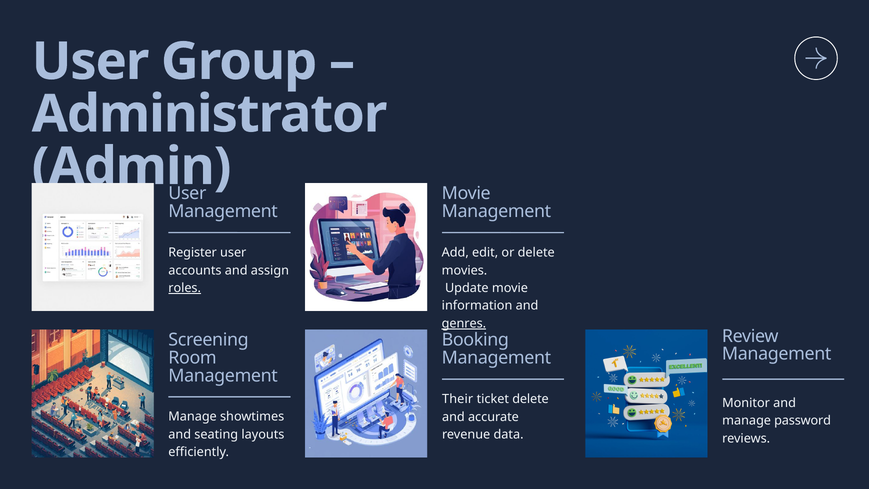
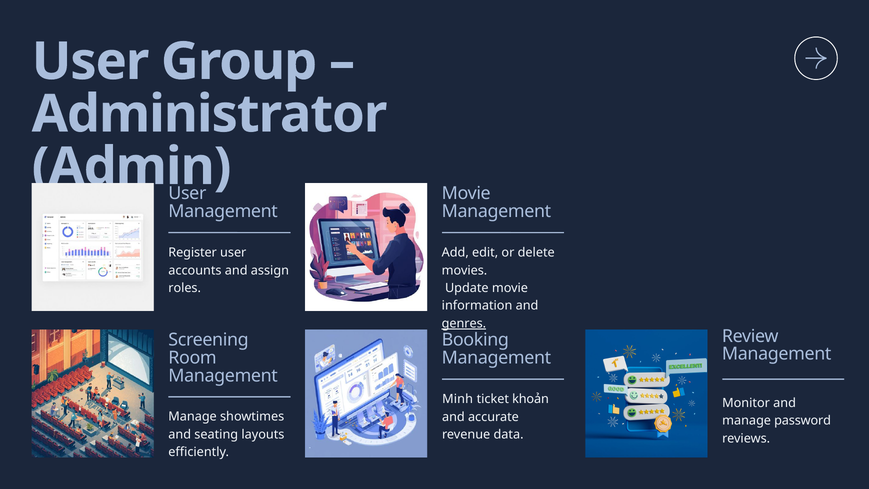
roles underline: present -> none (185, 288)
Their: Their -> Minh (458, 399)
ticket delete: delete -> khoản (531, 399)
